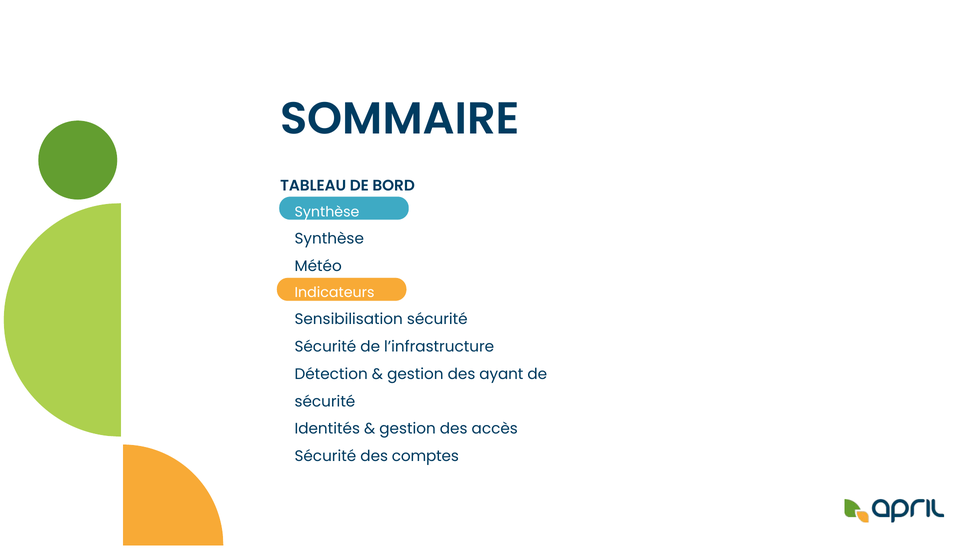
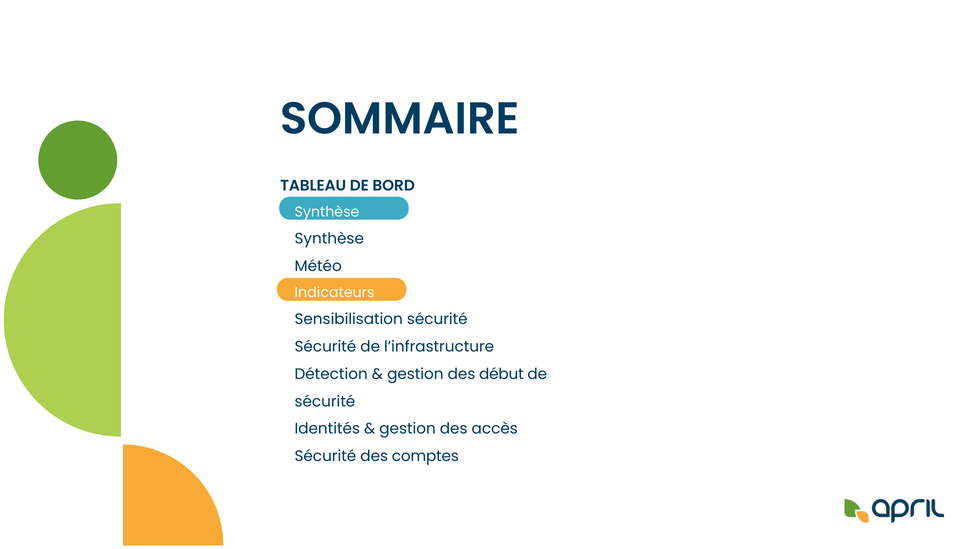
ayant: ayant -> début (501, 374)
